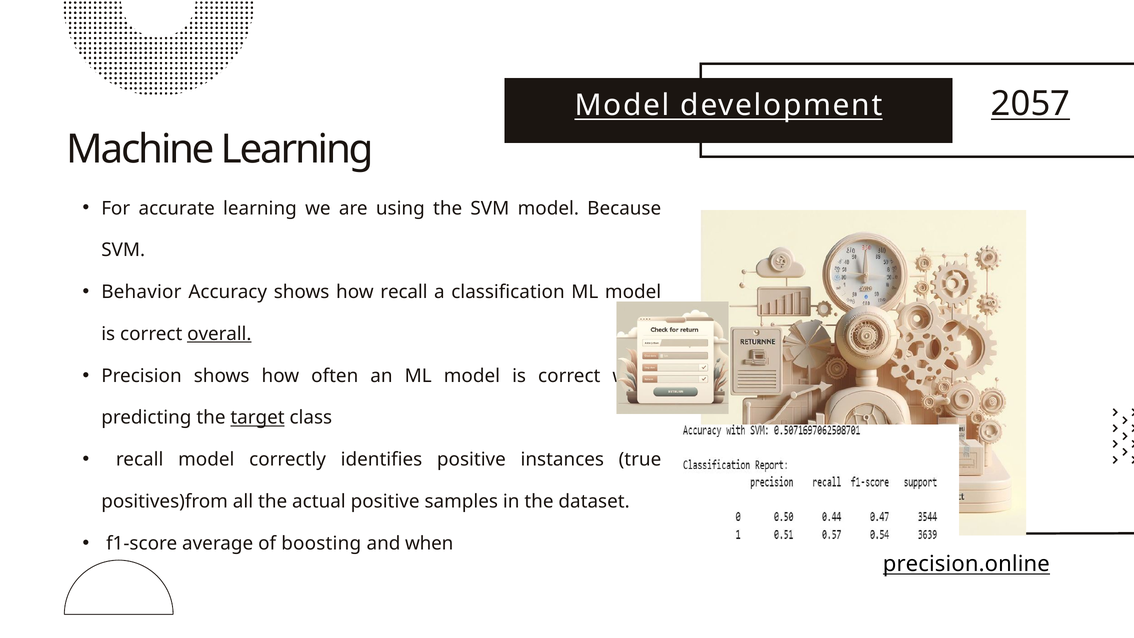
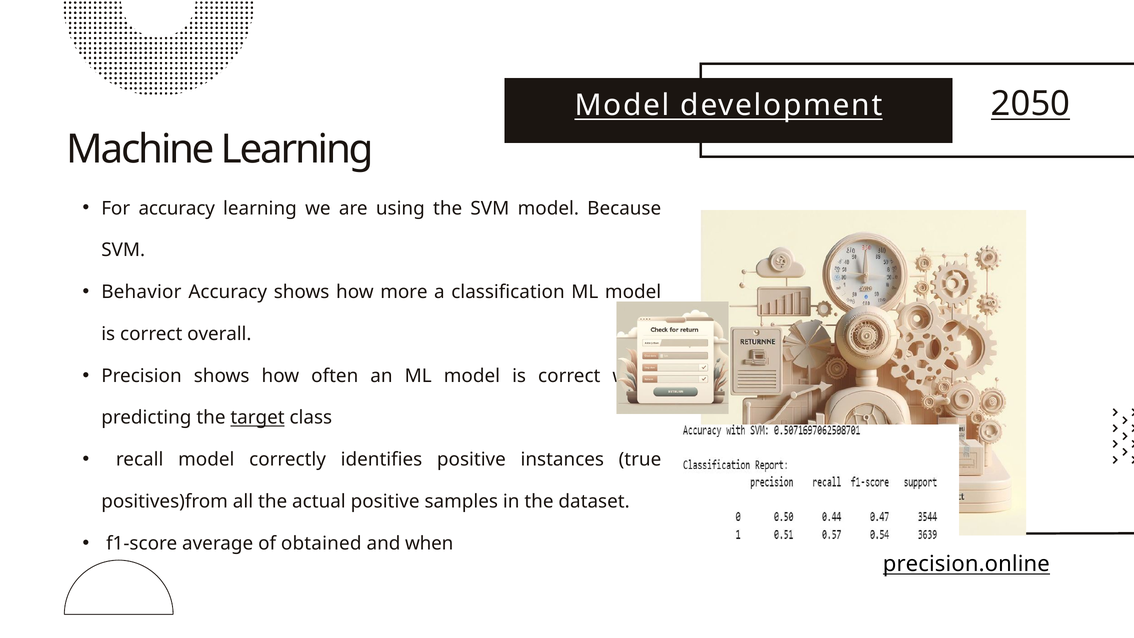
2057: 2057 -> 2050 (1031, 104)
For accurate: accurate -> accuracy (177, 208)
how recall: recall -> more (404, 292)
overall underline: present -> none (219, 334)
boosting: boosting -> obtained (321, 543)
